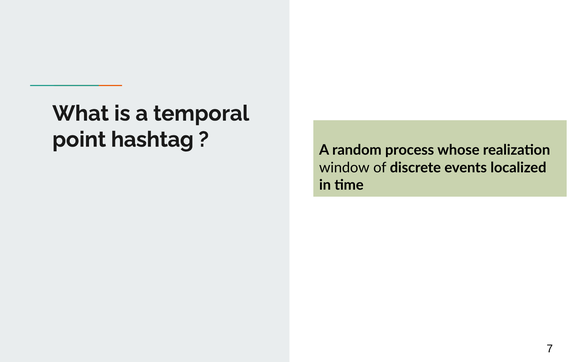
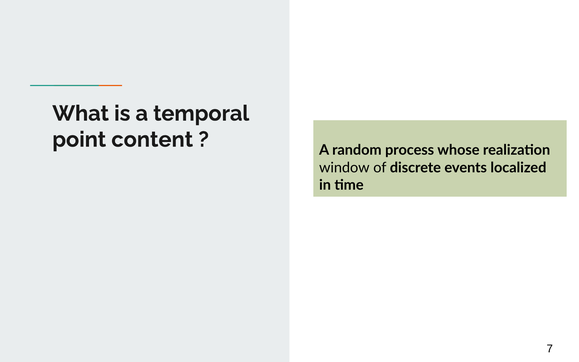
hashtag: hashtag -> content (152, 139)
